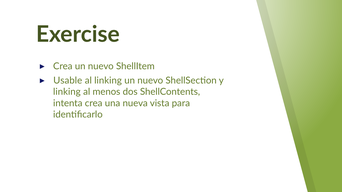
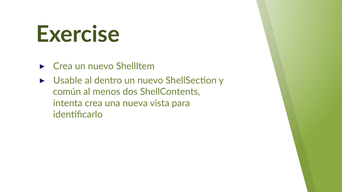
al linking: linking -> dentro (108, 81)
linking: linking -> común (67, 92)
